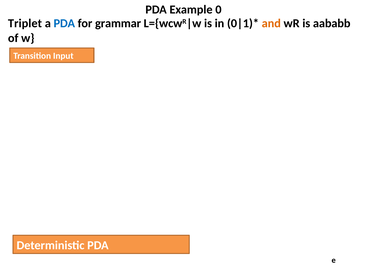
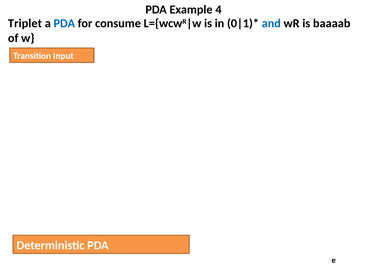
0: 0 -> 4 (218, 10)
grammar: grammar -> consume (118, 23)
and colour: orange -> blue (271, 23)
aababb: aababb -> baaaab (332, 23)
